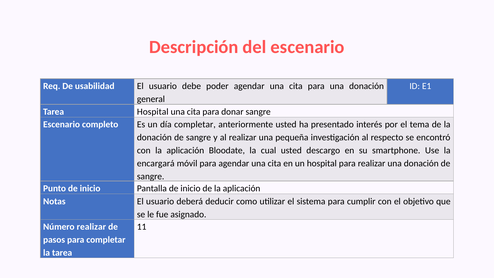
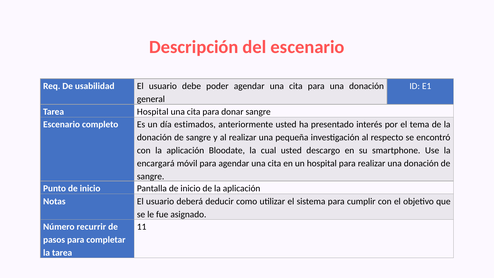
día completar: completar -> estimados (195, 124)
Número realizar: realizar -> recurrir (91, 227)
